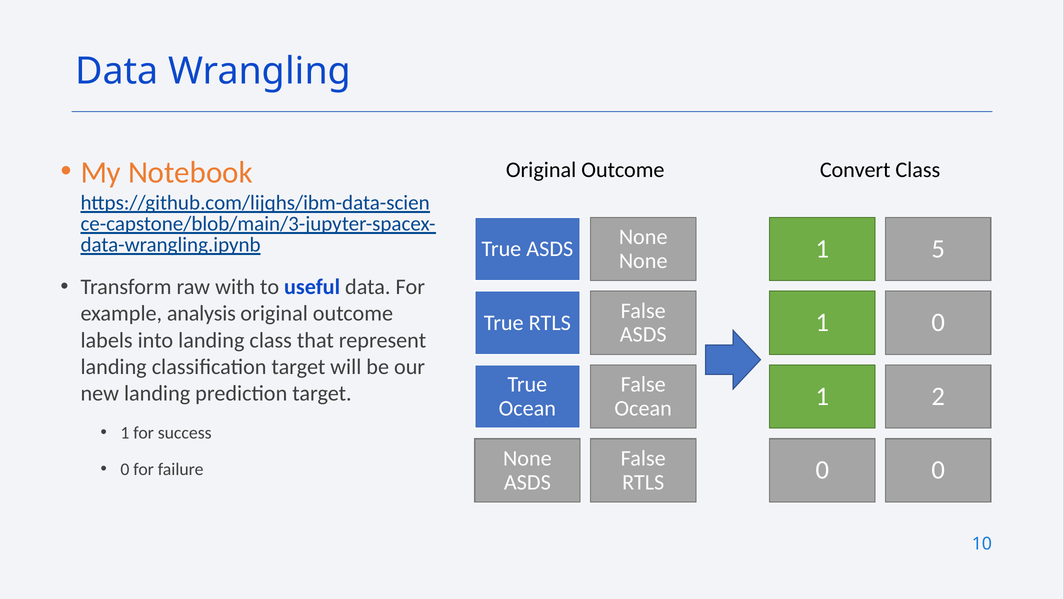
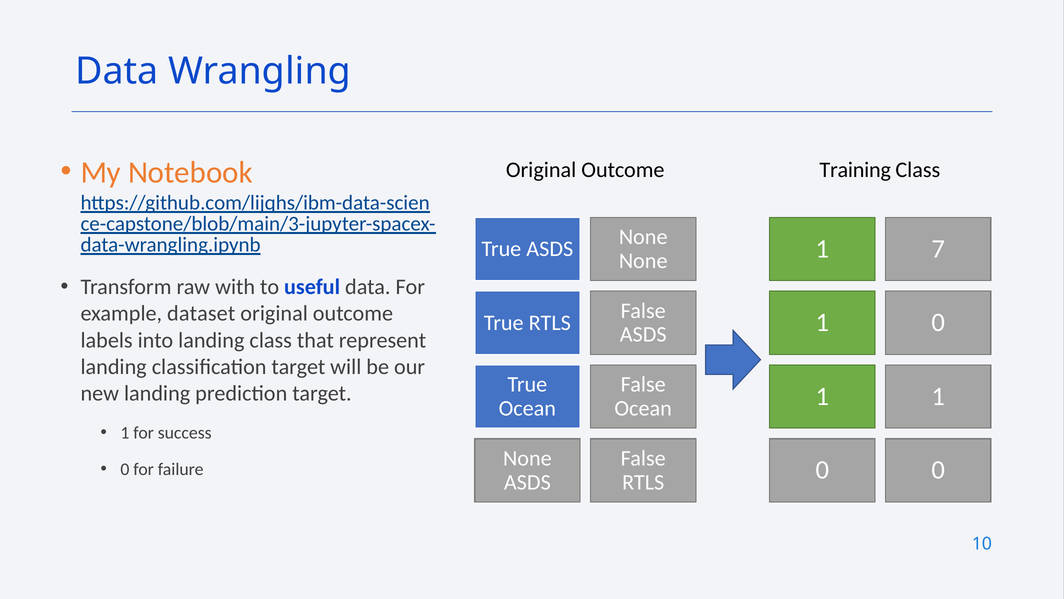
Convert: Convert -> Training (855, 170)
5: 5 -> 7 (938, 249)
analysis: analysis -> dataset (201, 313)
1 2: 2 -> 1 (938, 396)
